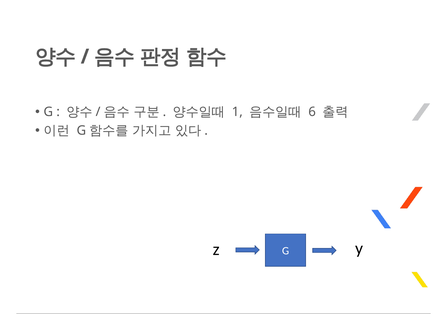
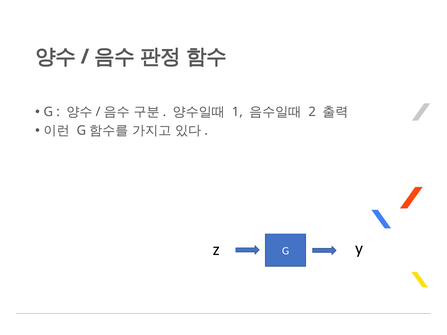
6: 6 -> 2 (312, 112)
